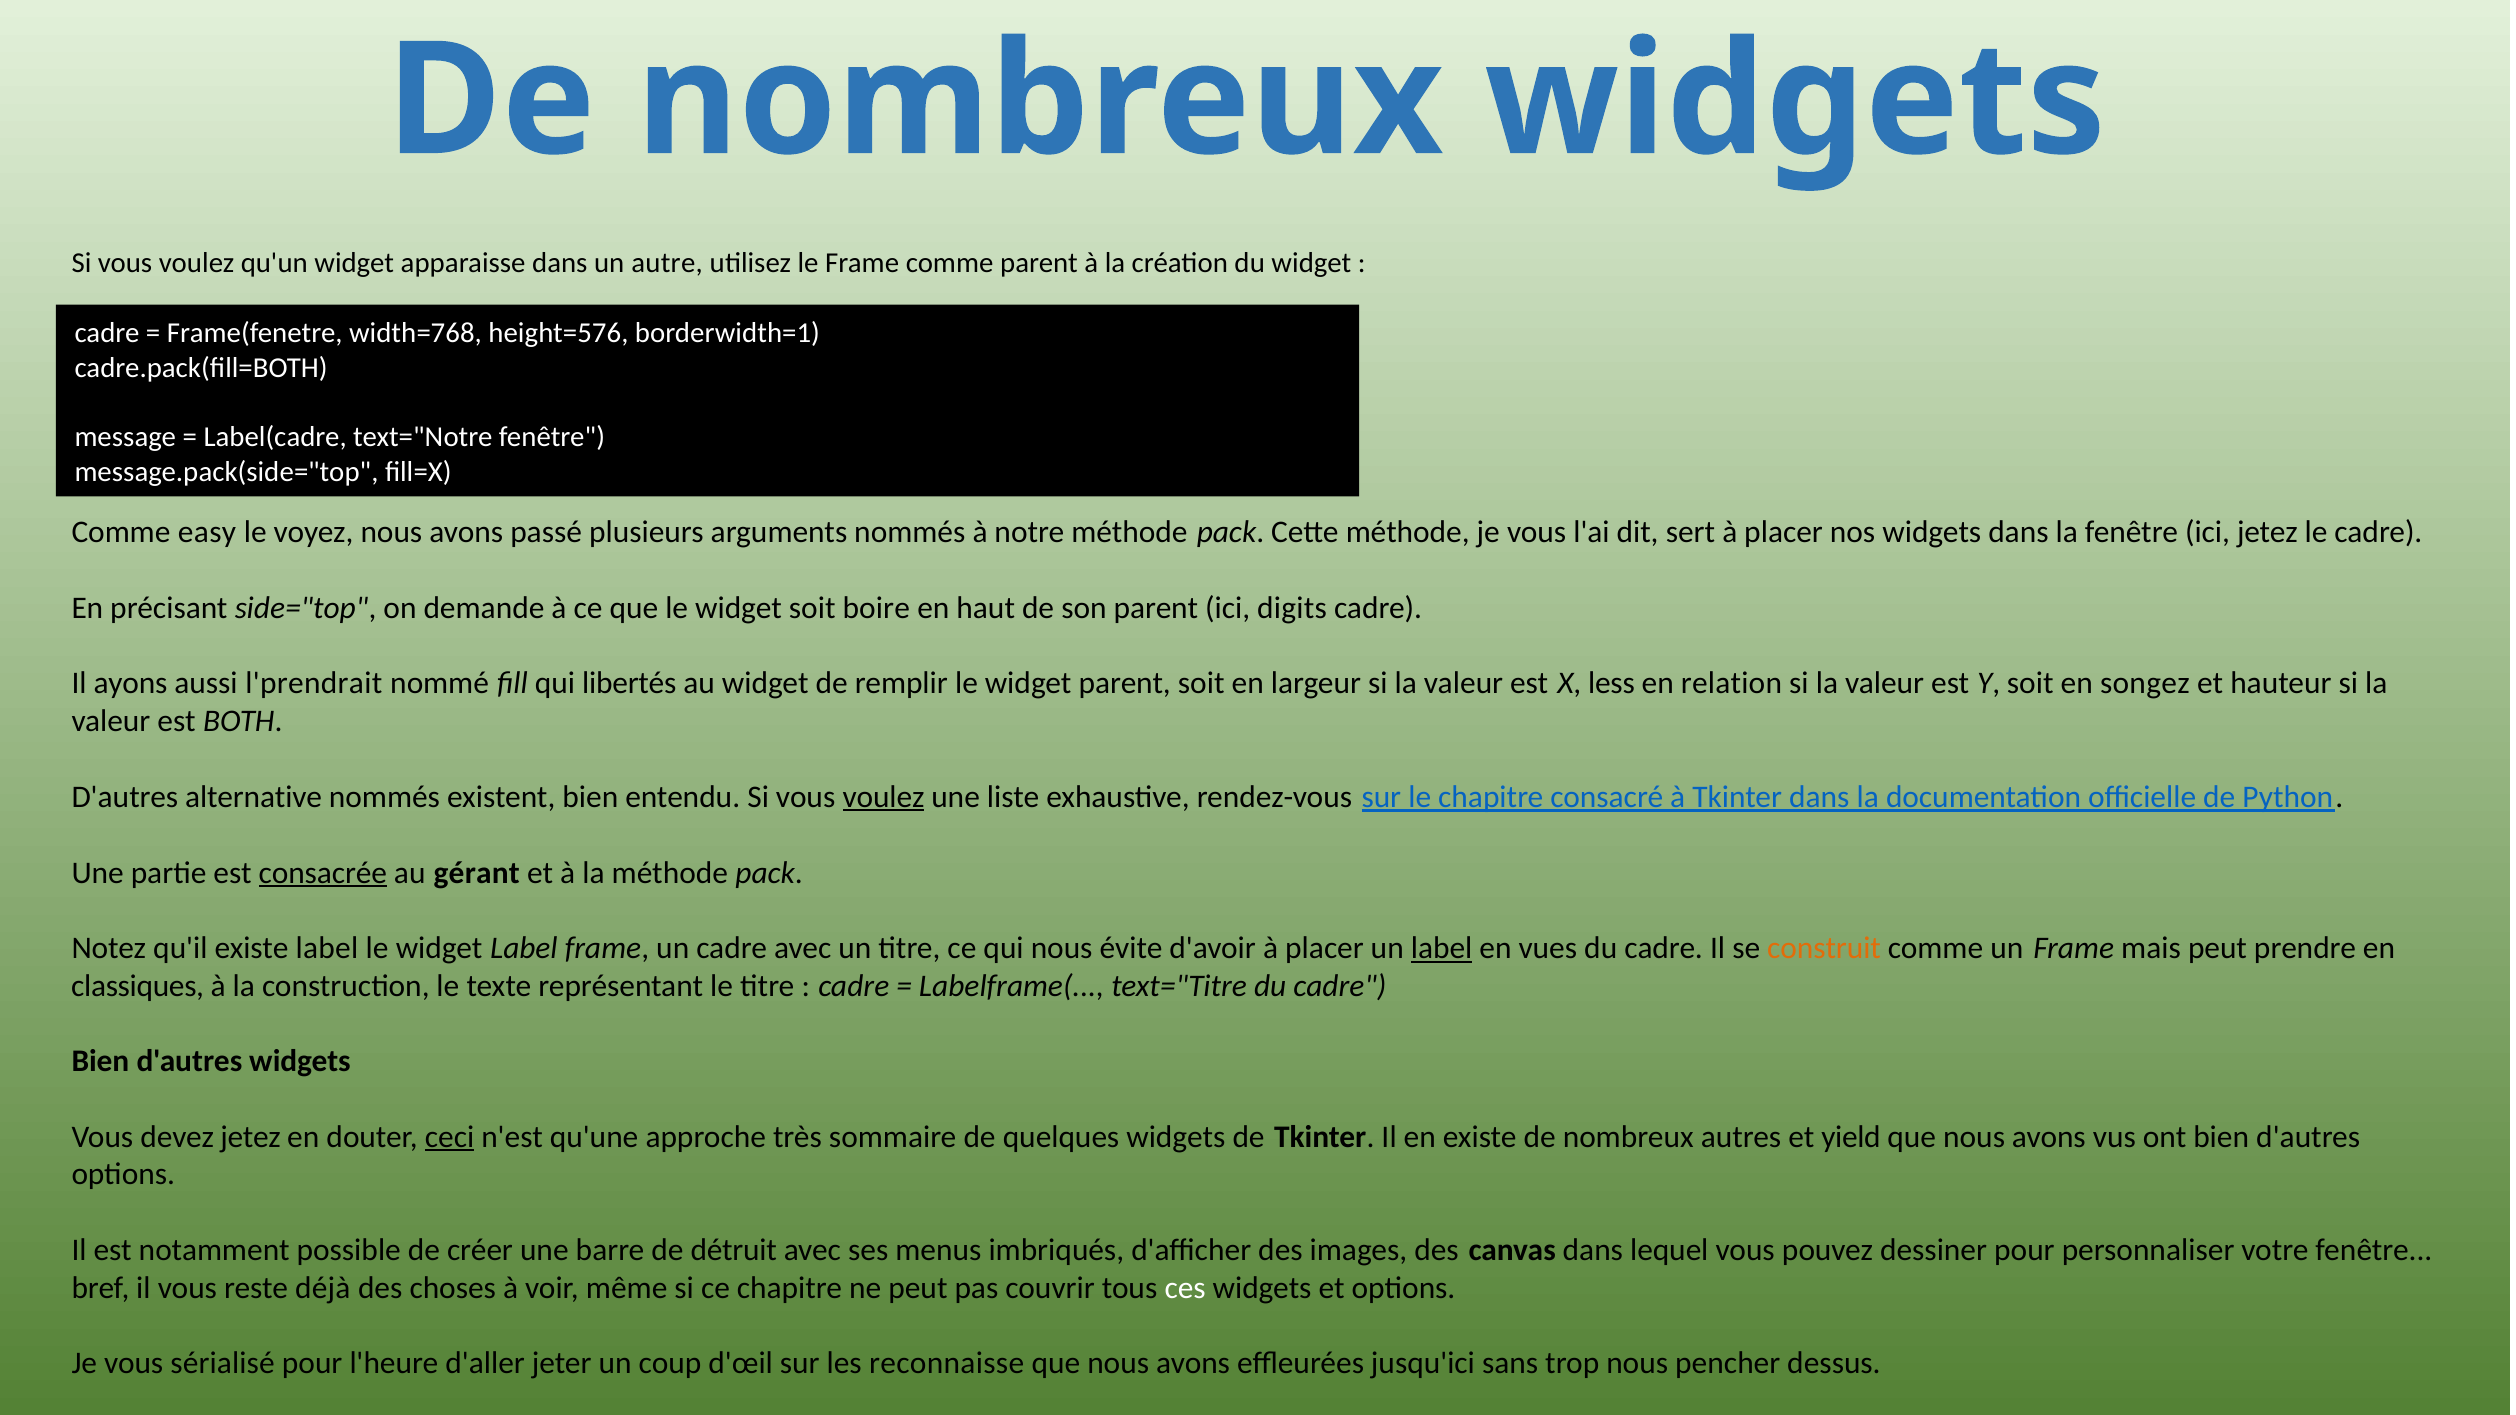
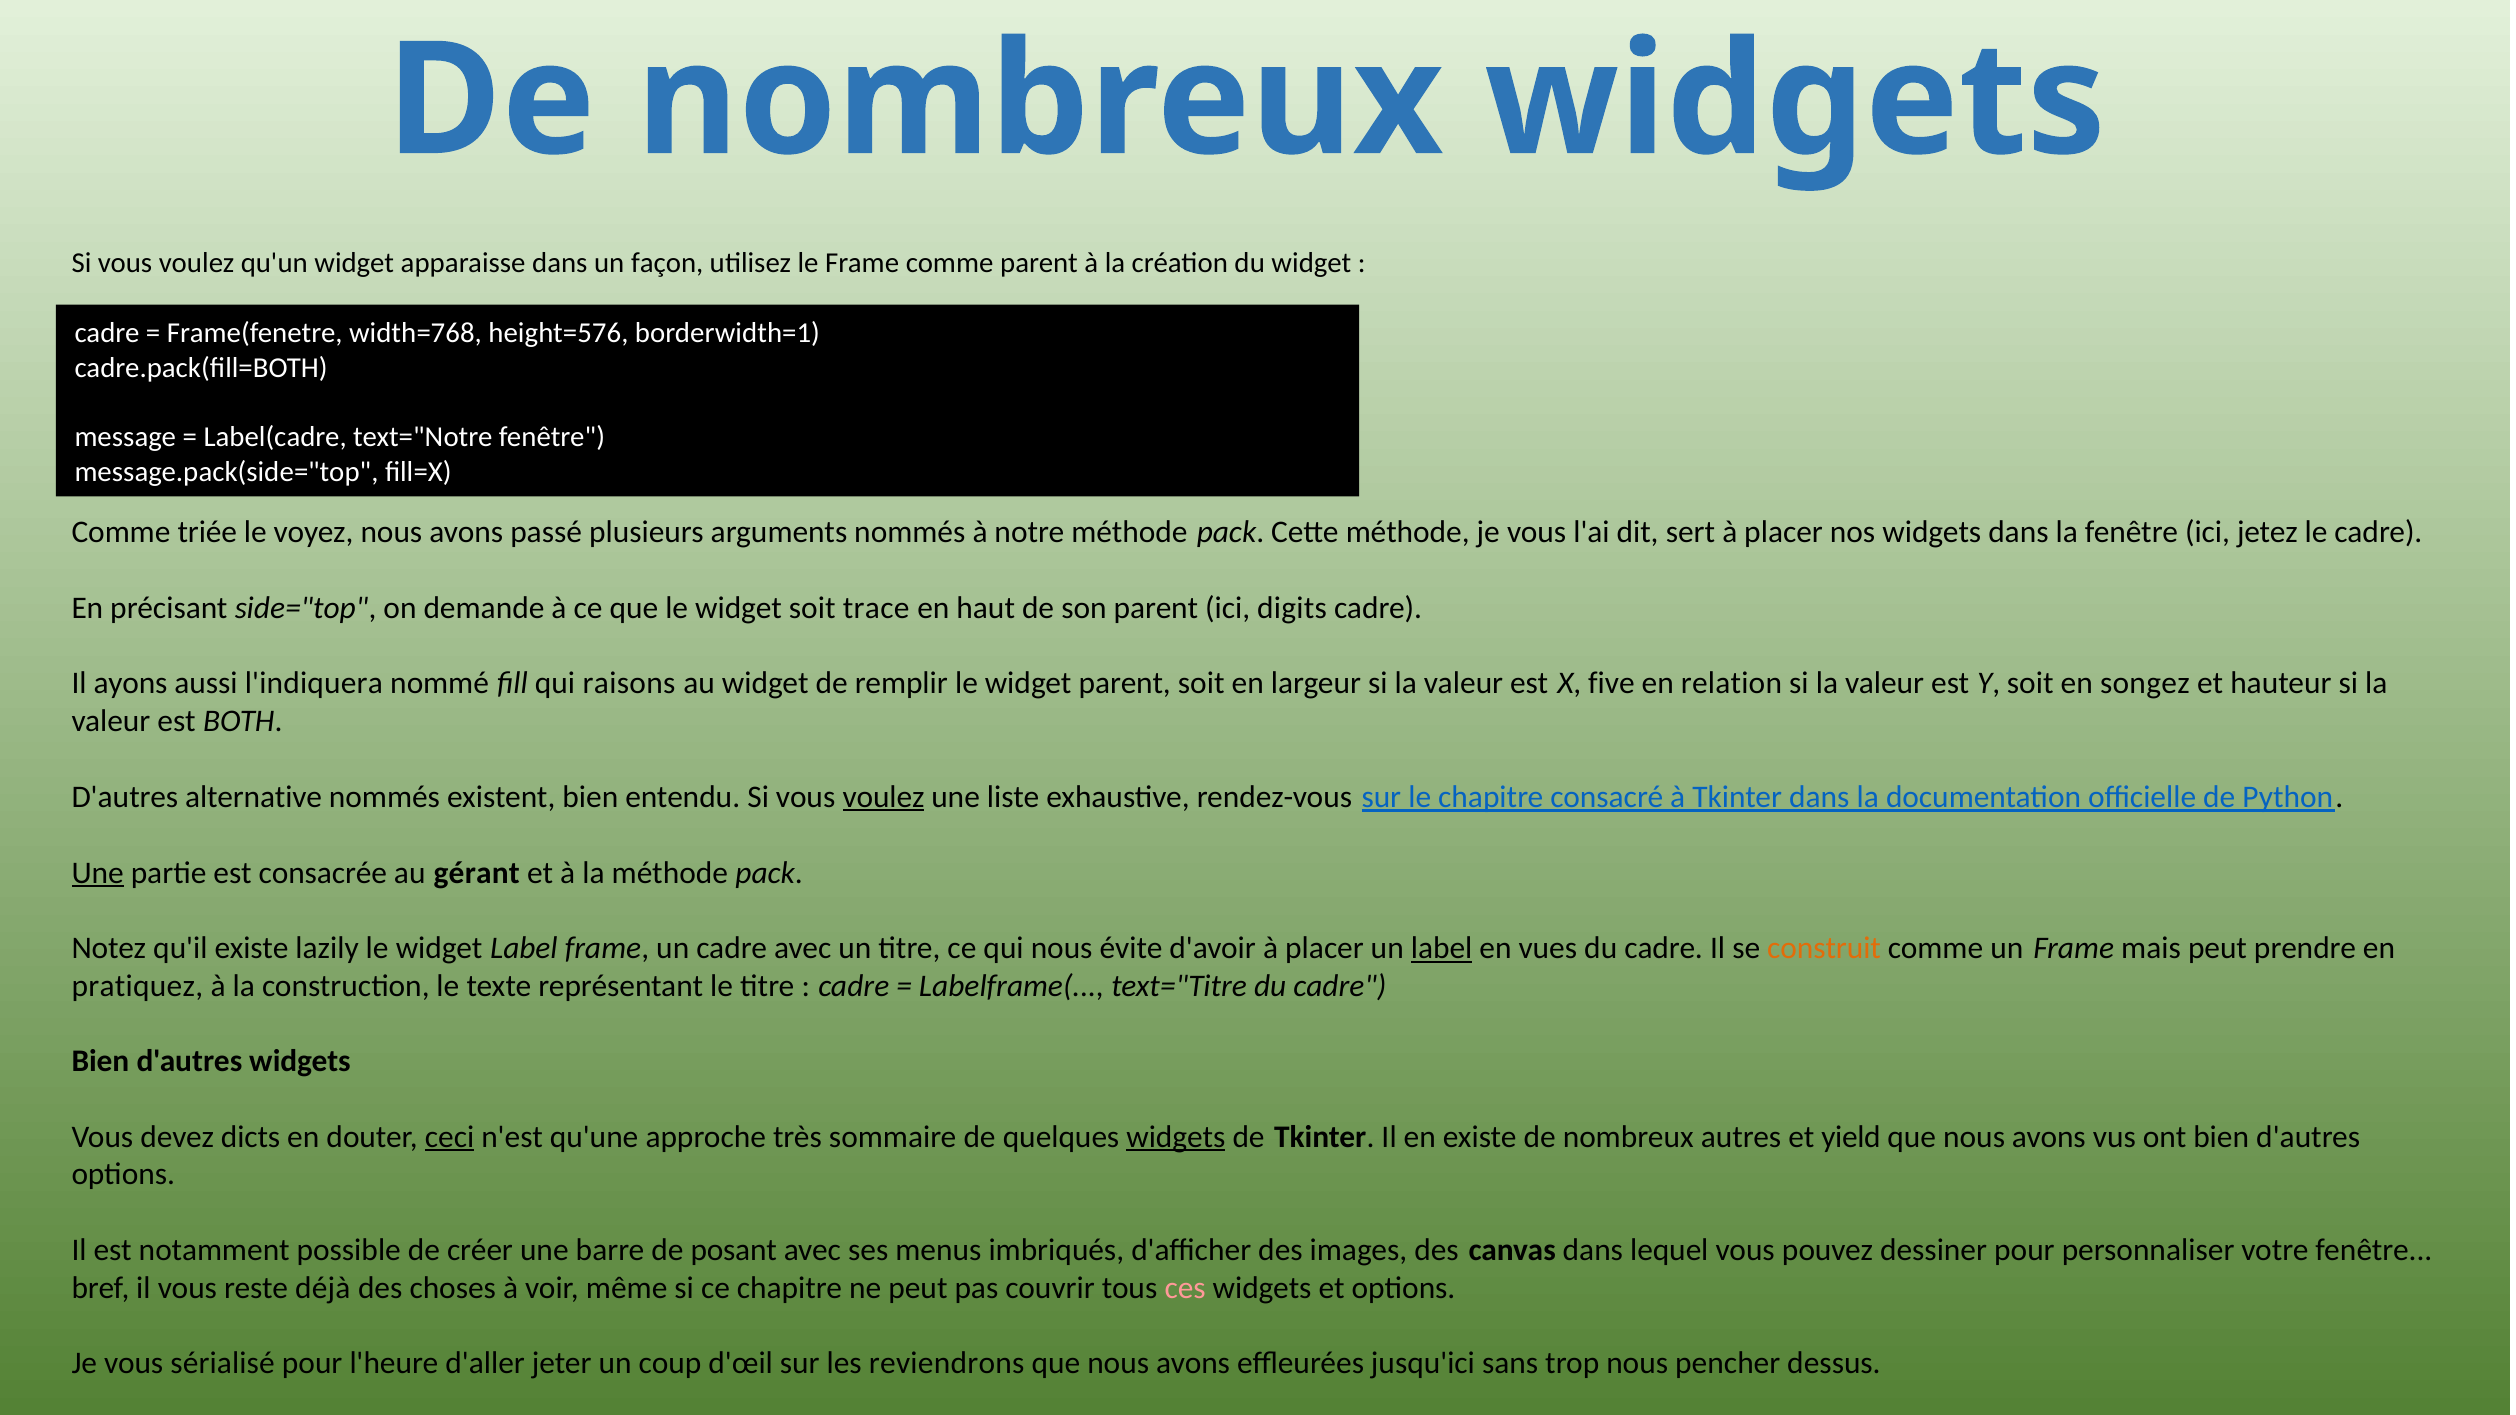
autre: autre -> façon (667, 263)
easy: easy -> triée (207, 533)
boire: boire -> trace (876, 608)
l'prendrait: l'prendrait -> l'indiquera (314, 684)
libertés: libertés -> raisons (629, 684)
less: less -> five (1611, 684)
Une underline: none -> present (98, 873)
consacrée underline: present -> none (323, 873)
existe label: label -> lazily (327, 948)
classiques: classiques -> pratiquez (137, 986)
devez jetez: jetez -> dicts (251, 1137)
widgets underline: none -> present (1176, 1137)
détruit: détruit -> posant (734, 1250)
ces colour: white -> pink (1185, 1288)
reconnaisse: reconnaisse -> reviendrons (947, 1363)
